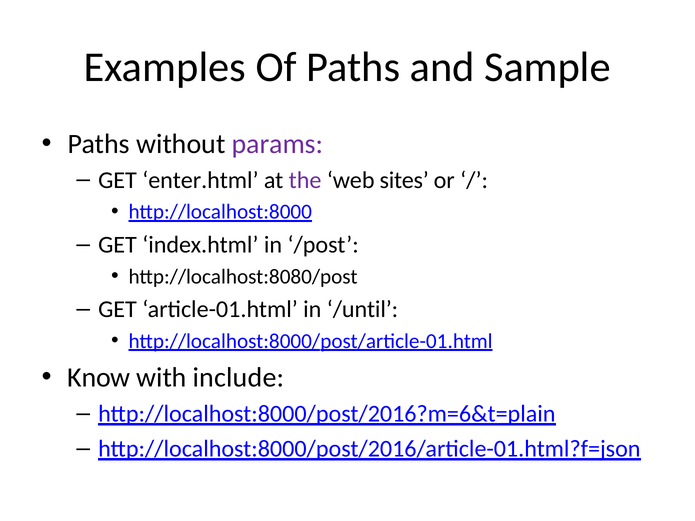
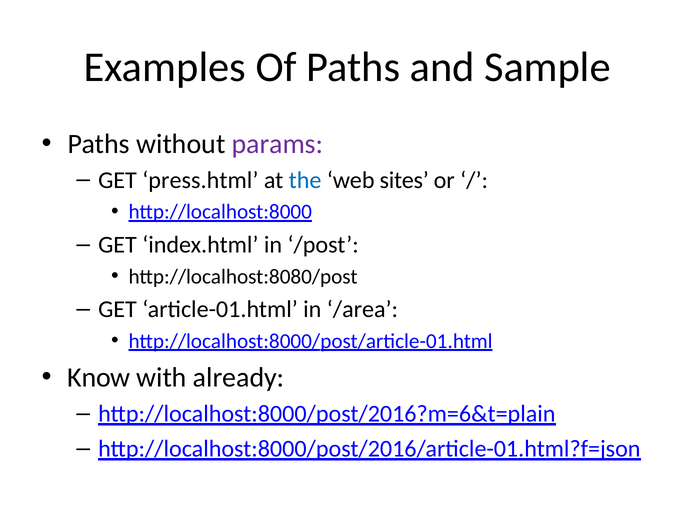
enter.html: enter.html -> press.html (200, 180)
the colour: purple -> blue (305, 180)
/until: /until -> /area (362, 310)
include: include -> already (239, 378)
